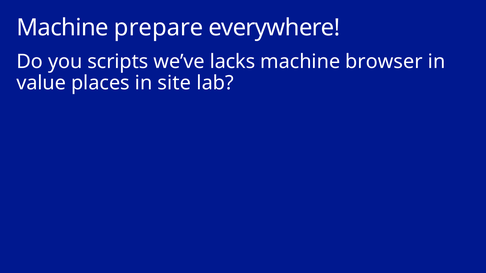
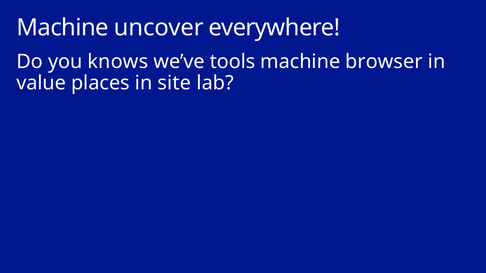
prepare: prepare -> uncover (159, 28)
scripts: scripts -> knows (118, 62)
lacks: lacks -> tools (233, 62)
